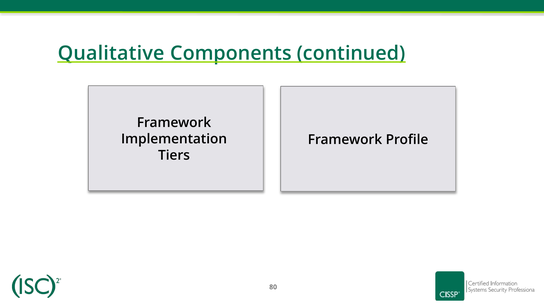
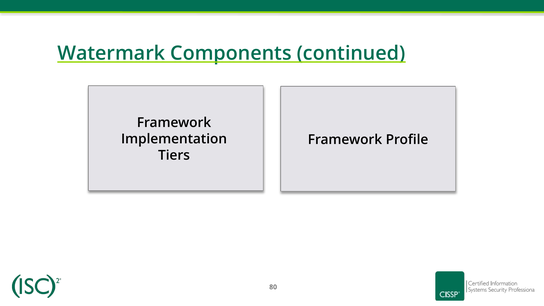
Qualitative: Qualitative -> Watermark (111, 53)
